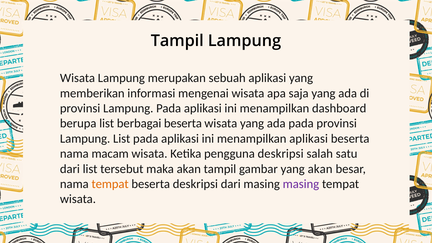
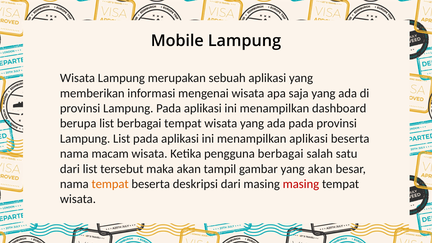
Tampil: Tampil -> Mobile (177, 41)
berbagai beserta: beserta -> tempat (183, 123)
pengguna deskripsi: deskripsi -> berbagai (281, 154)
masing colour: purple -> red (301, 184)
